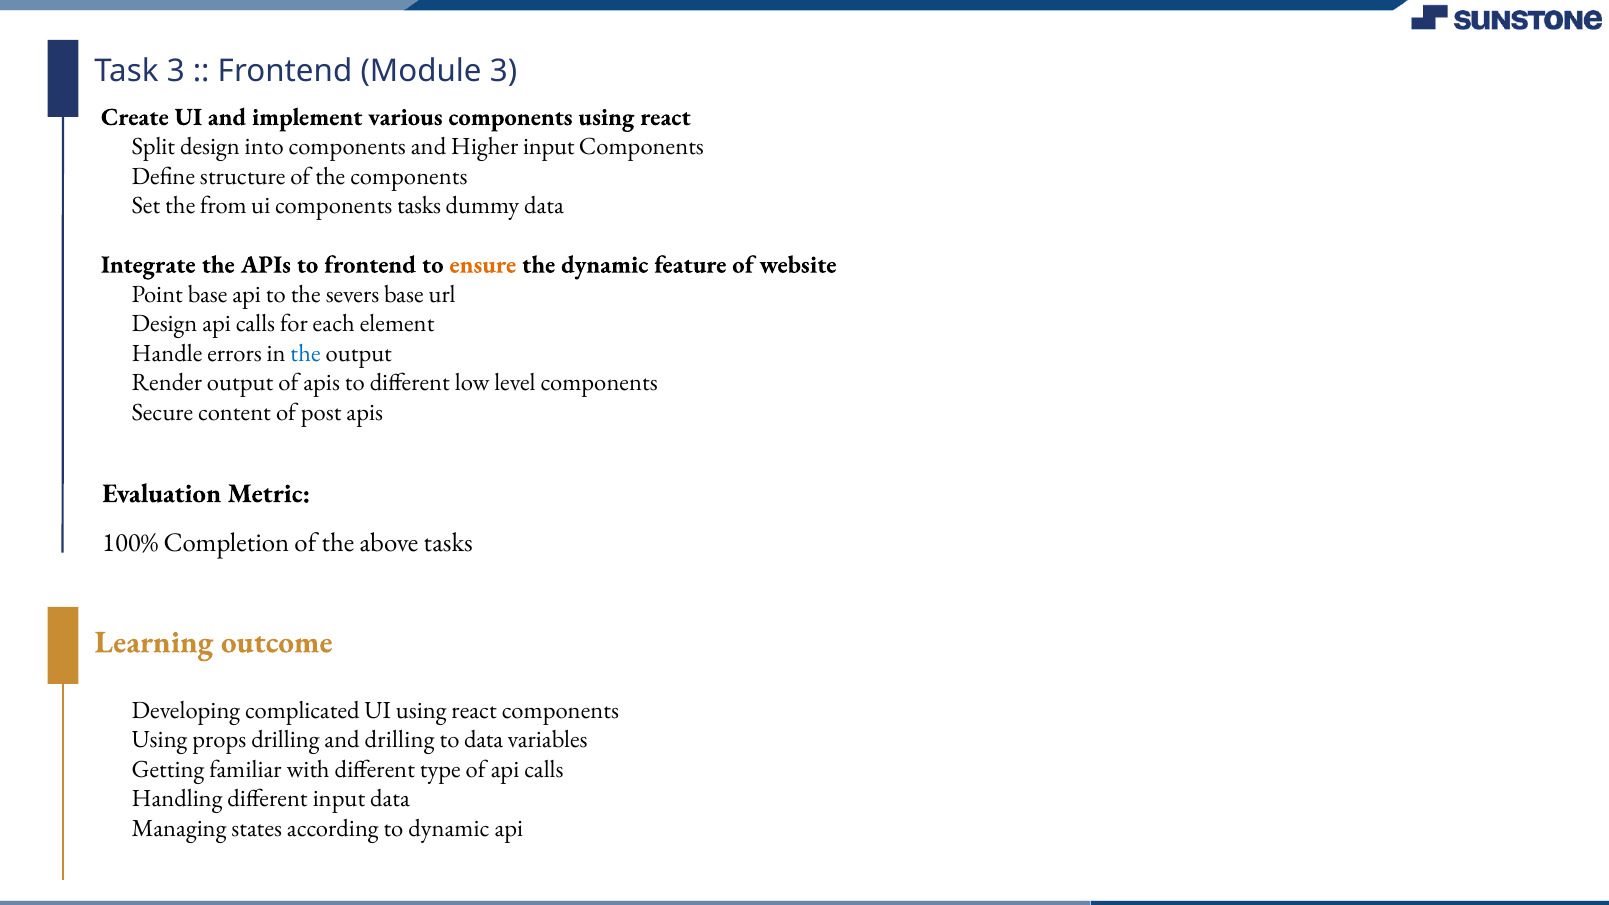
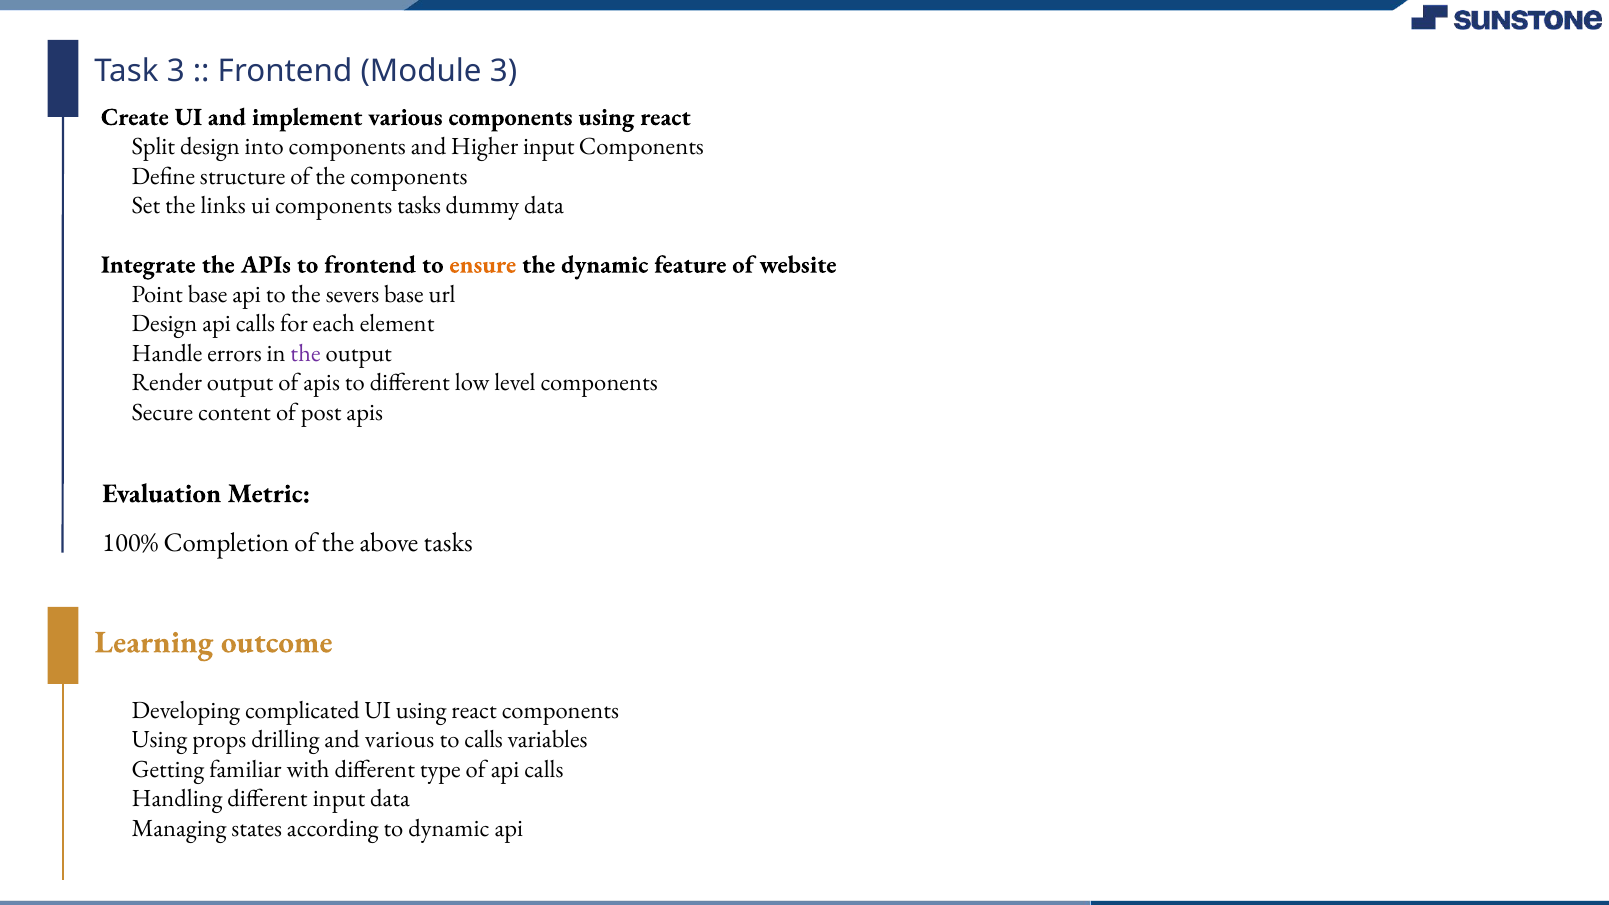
from: from -> links (223, 205)
the colour: blue -> purple (306, 353)
and drilling: drilling -> various (400, 740)
to data: data -> calls (484, 740)
